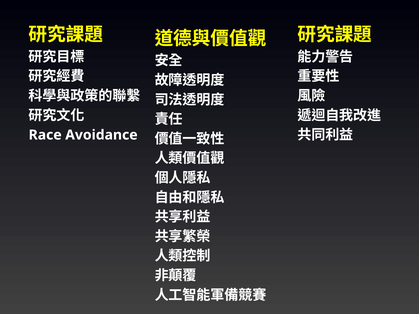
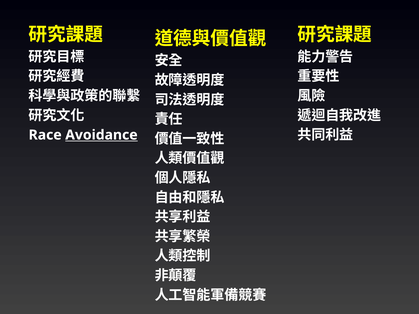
Avoidance underline: none -> present (101, 135)
